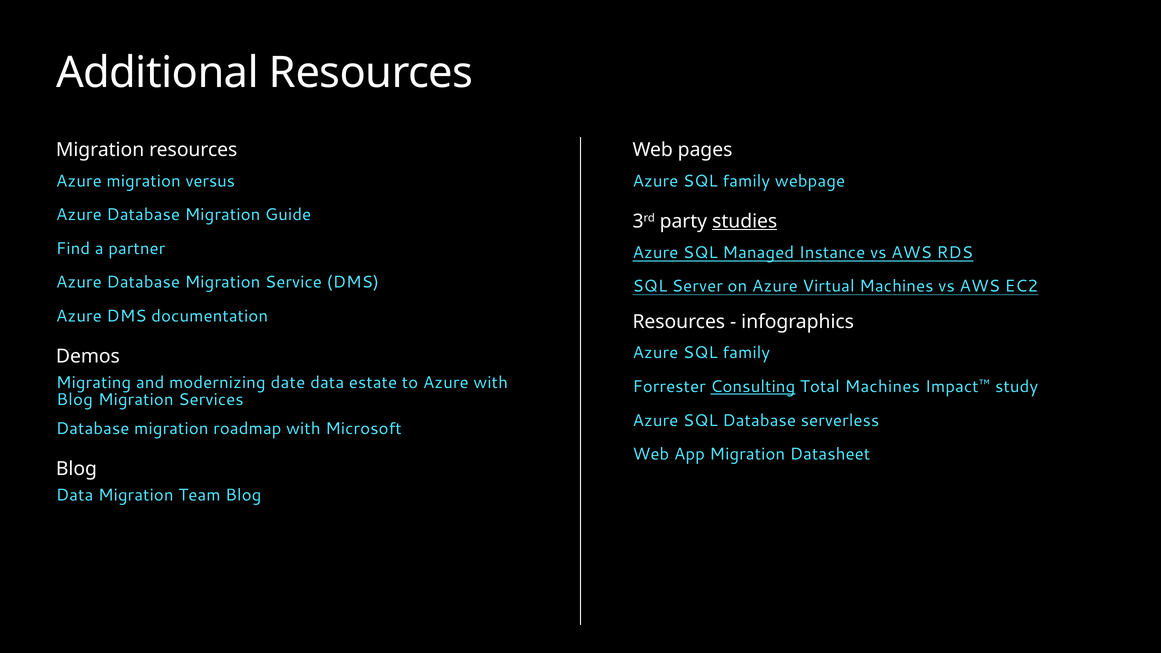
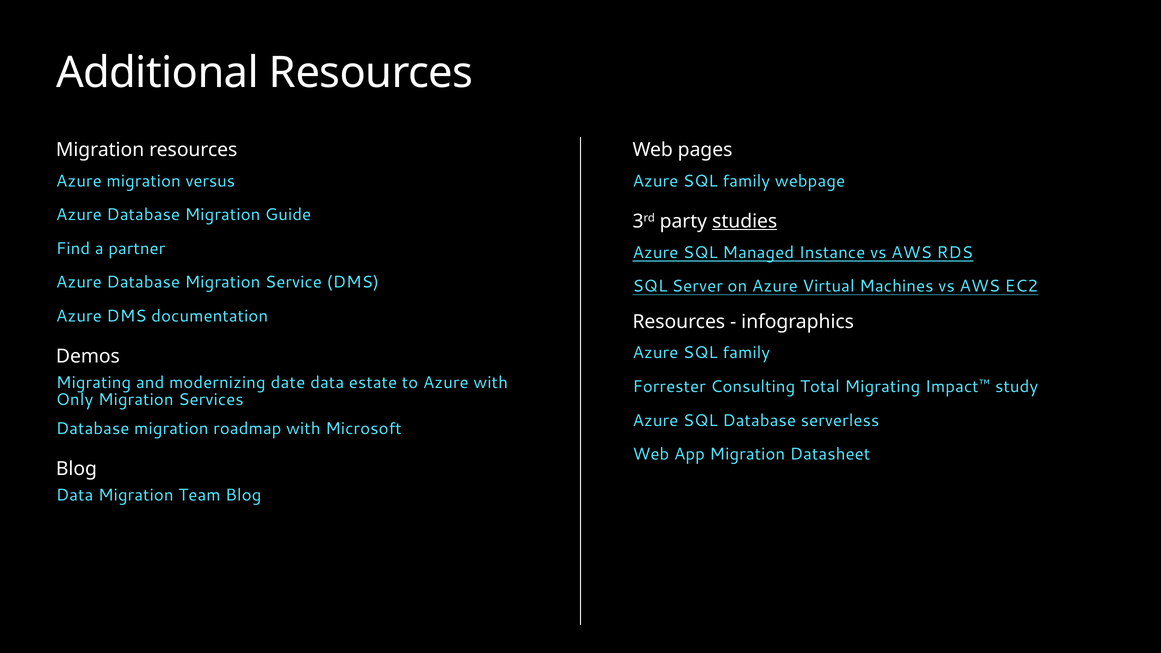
Consulting underline: present -> none (753, 387)
Total Machines: Machines -> Migrating (882, 387)
Blog: Blog -> Only (75, 400)
